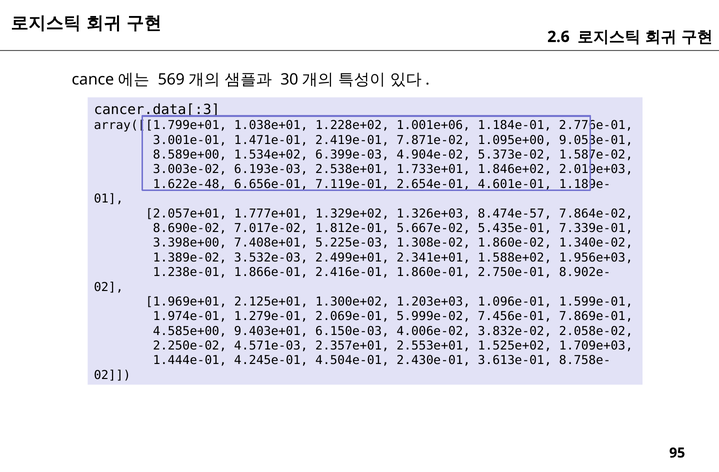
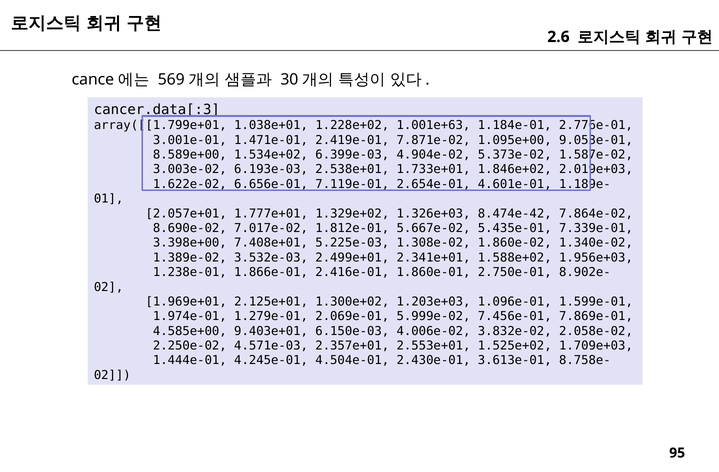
1.001e+06: 1.001e+06 -> 1.001e+63 (433, 125)
1.622e-48: 1.622e-48 -> 1.622e-02 (190, 184)
8.474e-57: 8.474e-57 -> 8.474e-42 (515, 214)
